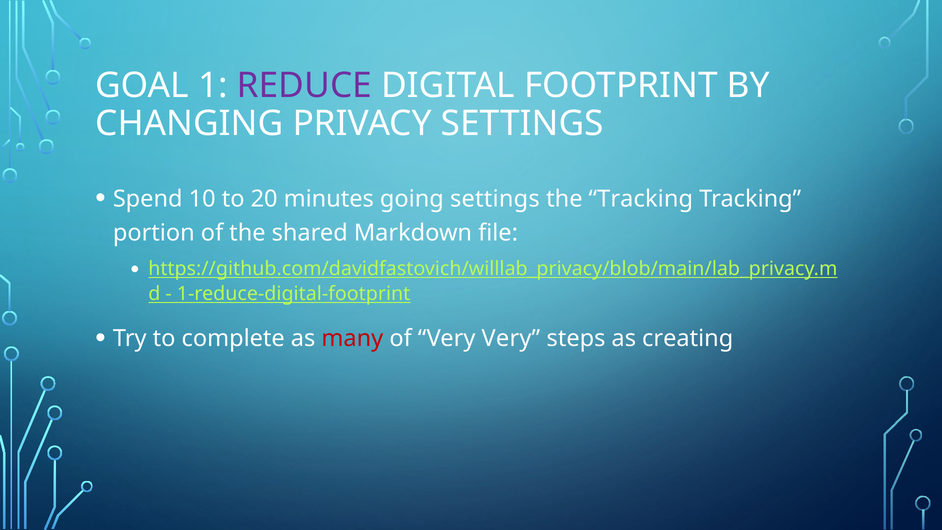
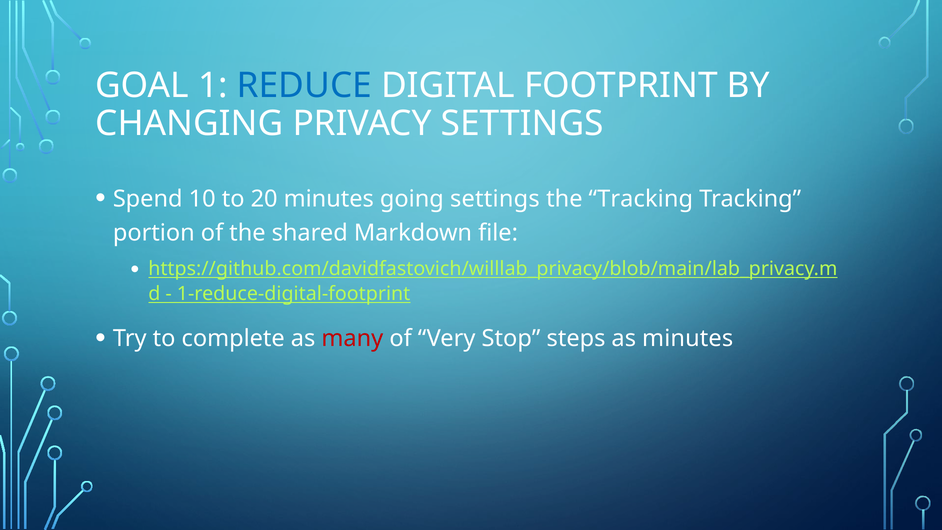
REDUCE colour: purple -> blue (304, 86)
Very Very: Very -> Stop (511, 339)
as creating: creating -> minutes (688, 339)
